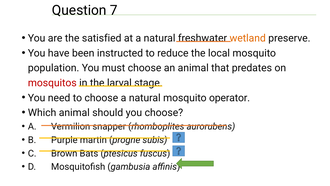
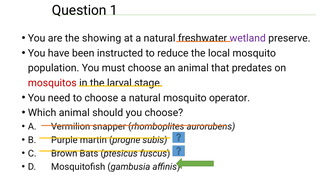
7: 7 -> 1 (114, 10)
satisfied: satisfied -> showing (102, 38)
wetland colour: orange -> purple (248, 38)
